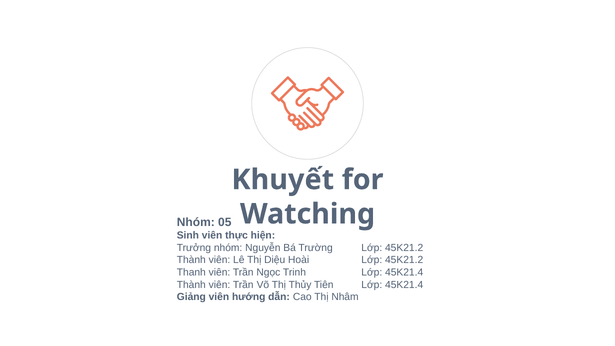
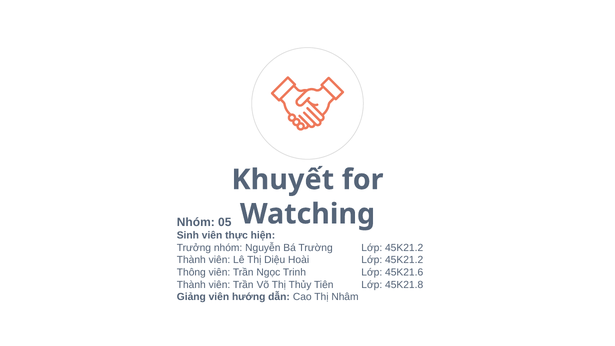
Thanh: Thanh -> Thông (191, 272)
Trinh Lớp 45K21.4: 45K21.4 -> 45K21.6 (404, 272)
Tiên Lớp 45K21.4: 45K21.4 -> 45K21.8 (404, 285)
